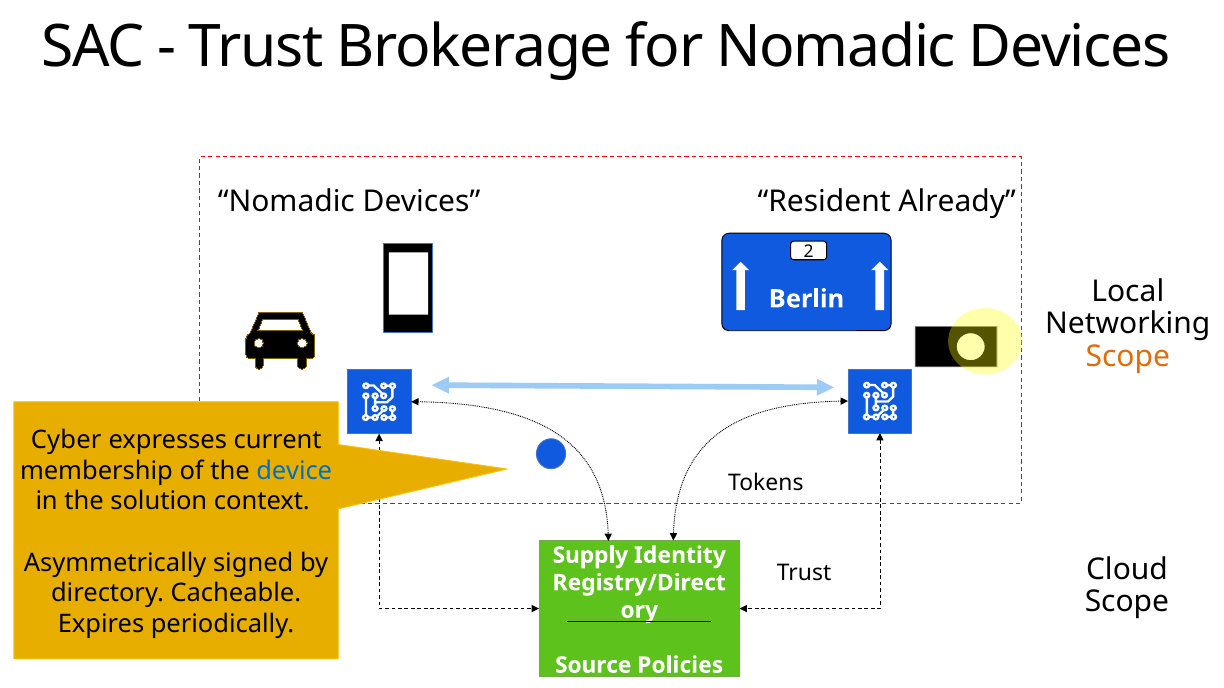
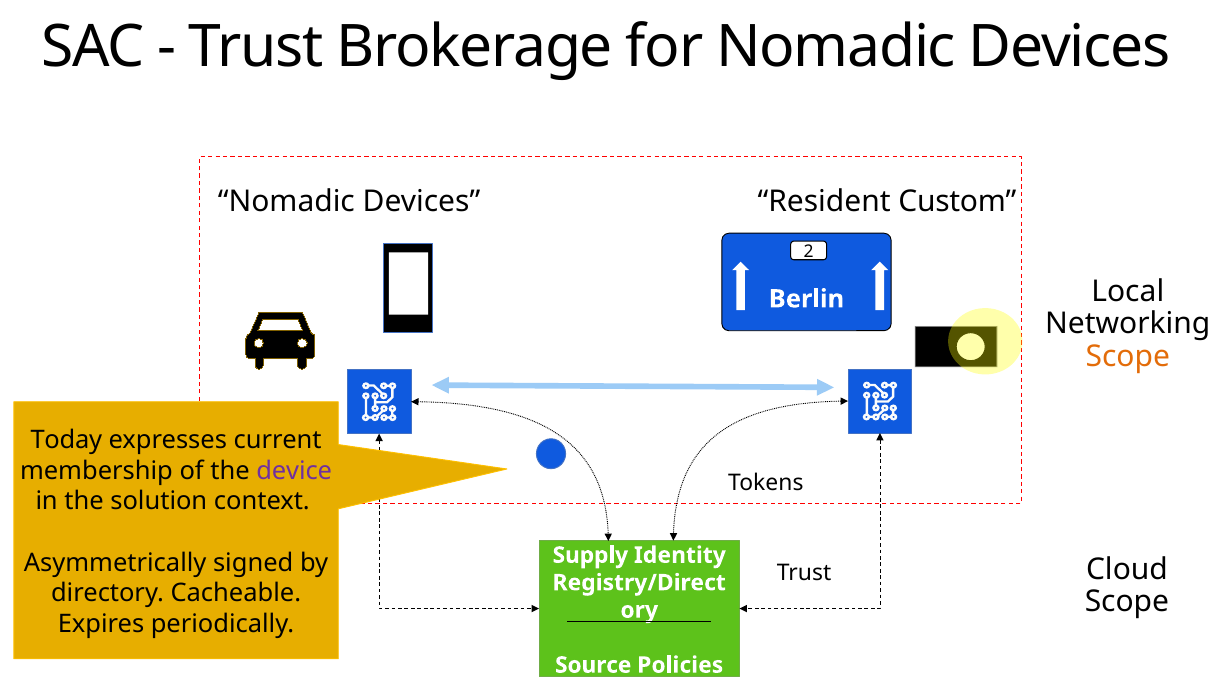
Already: Already -> Custom (957, 202)
Cyber: Cyber -> Today (66, 440)
device colour: blue -> purple (294, 471)
